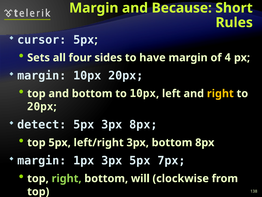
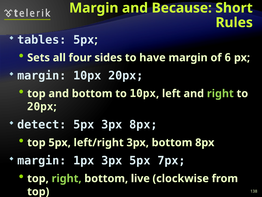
cursor: cursor -> tables (42, 40)
4: 4 -> 6 (228, 58)
right colour: yellow -> light green (220, 93)
will: will -> live (140, 178)
